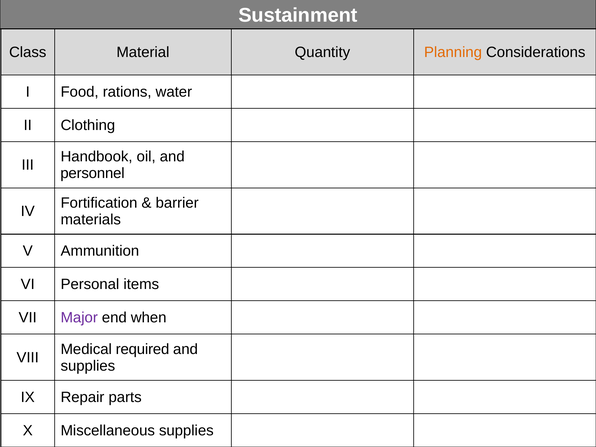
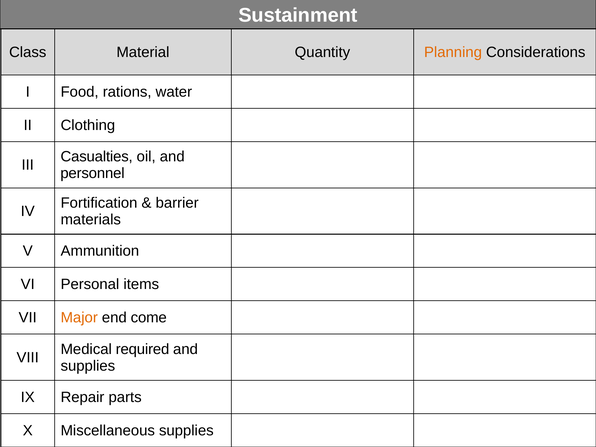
Handbook: Handbook -> Casualties (97, 157)
Major colour: purple -> orange (79, 318)
when: when -> come (149, 318)
